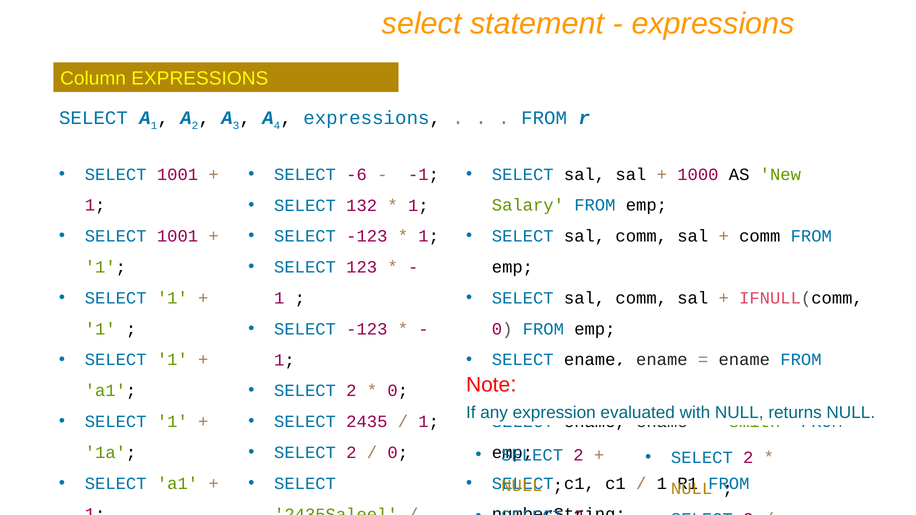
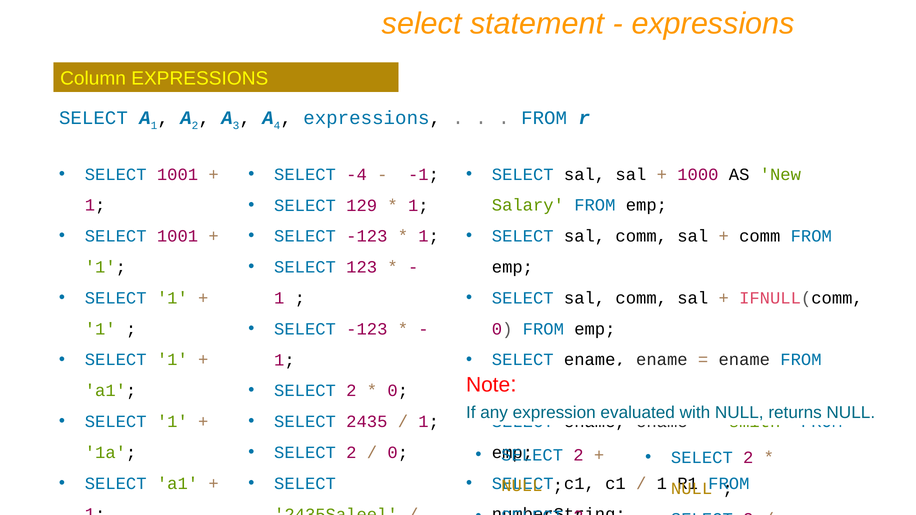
-6: -6 -> -4 (357, 175)
132: 132 -> 129 (362, 205)
